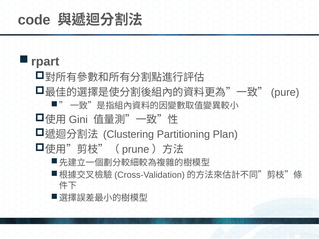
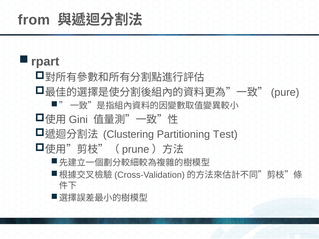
code: code -> from (34, 20)
Plan: Plan -> Test (225, 135)
